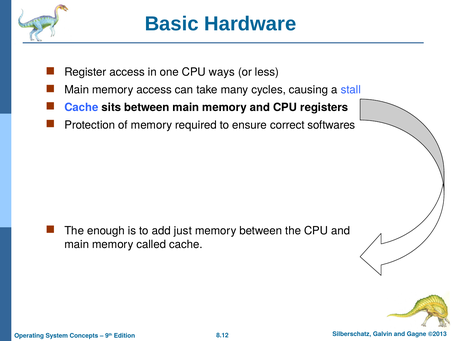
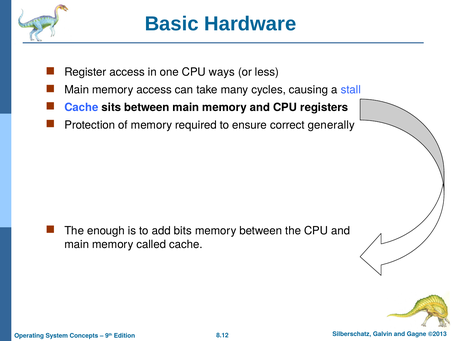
softwares: softwares -> generally (331, 125)
just: just -> bits (183, 230)
